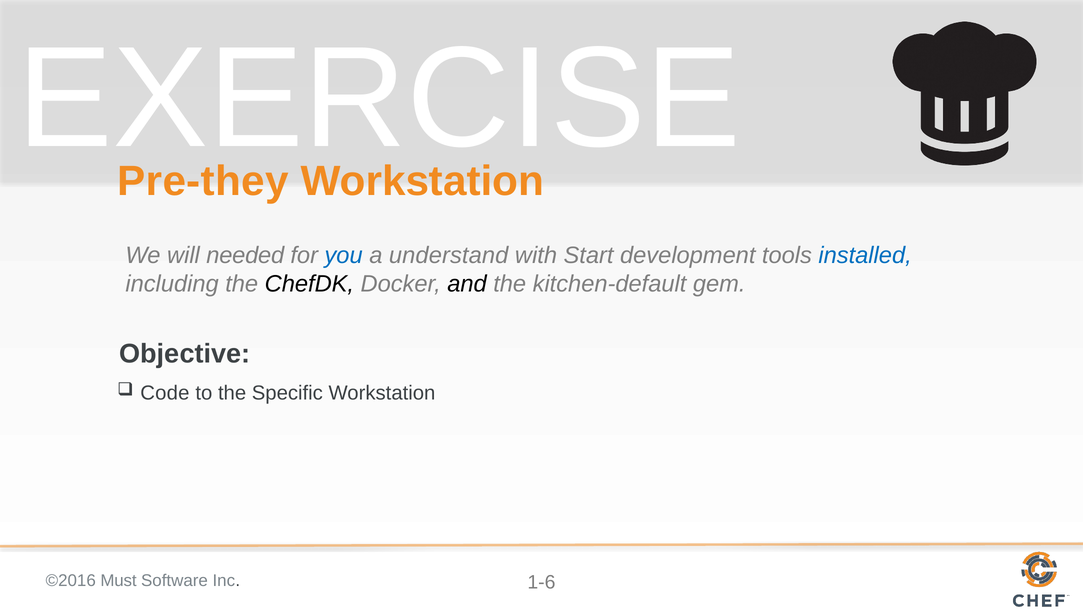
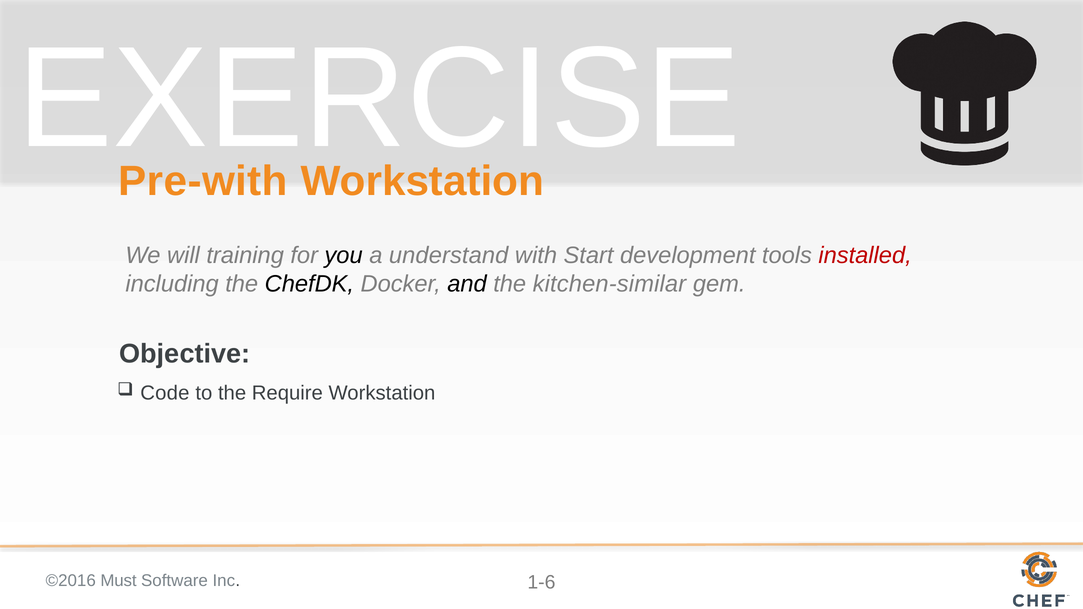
Pre-they: Pre-they -> Pre-with (203, 181)
needed: needed -> training (245, 256)
you colour: blue -> black (344, 256)
installed colour: blue -> red (865, 256)
kitchen-default: kitchen-default -> kitchen-similar (609, 284)
Specific: Specific -> Require (287, 393)
